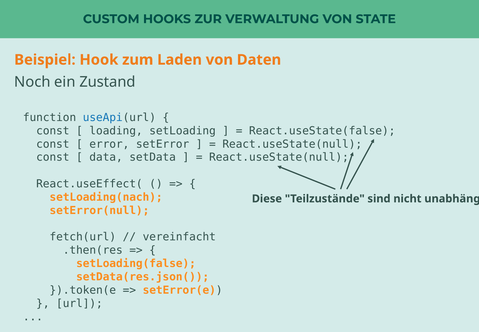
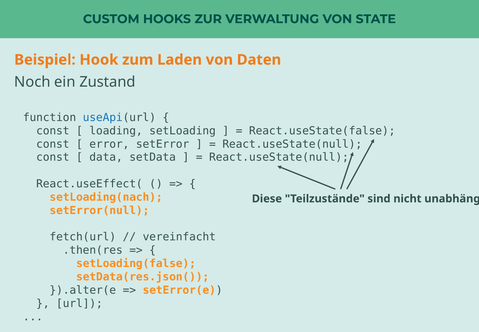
}).token(e: }).token(e -> }).alter(e (83, 290)
